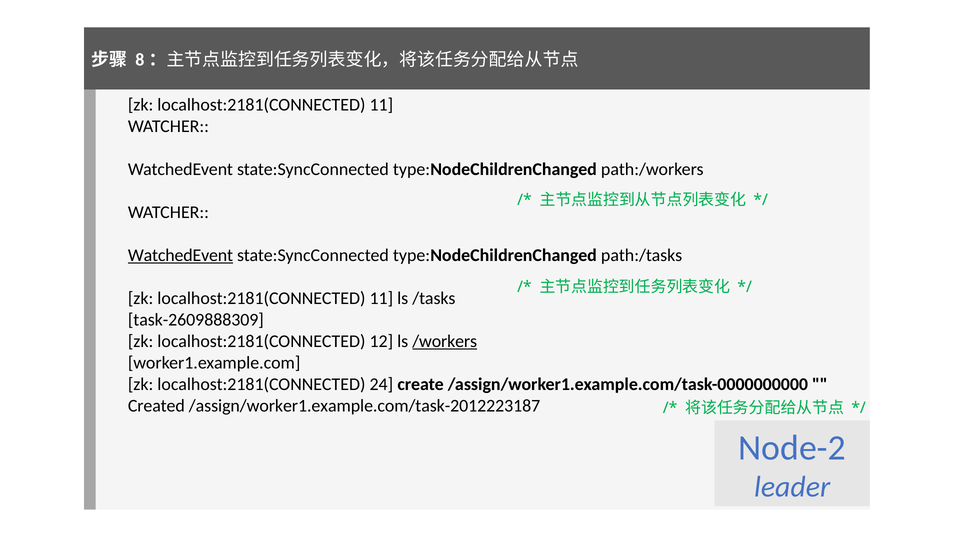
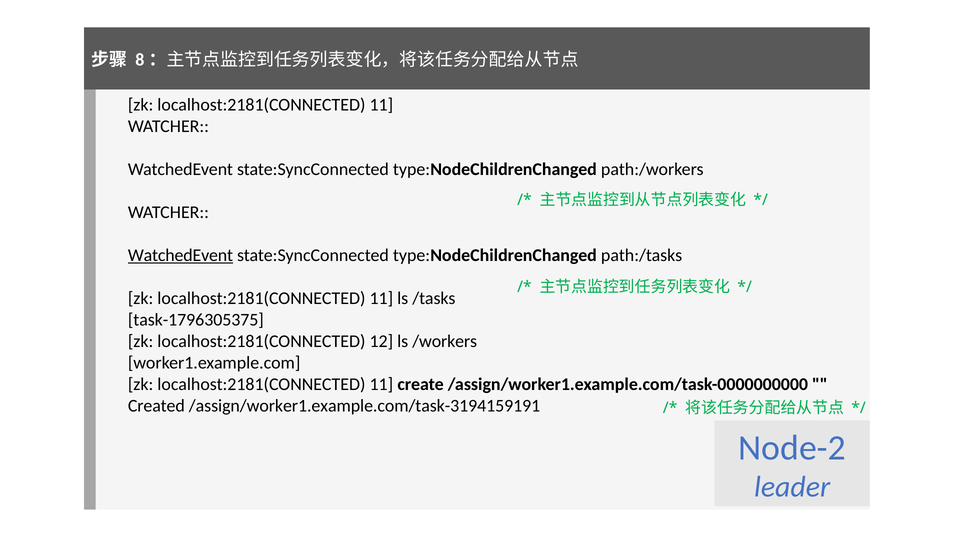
task-2609888309: task-2609888309 -> task-1796305375 (196, 320)
/workers underline: present -> none (445, 341)
24: 24 -> 11 (381, 384)
/assign/worker1.example.com/task-2012223187: /assign/worker1.example.com/task-2012223187 -> /assign/worker1.example.com/task-3194159191 (365, 406)
